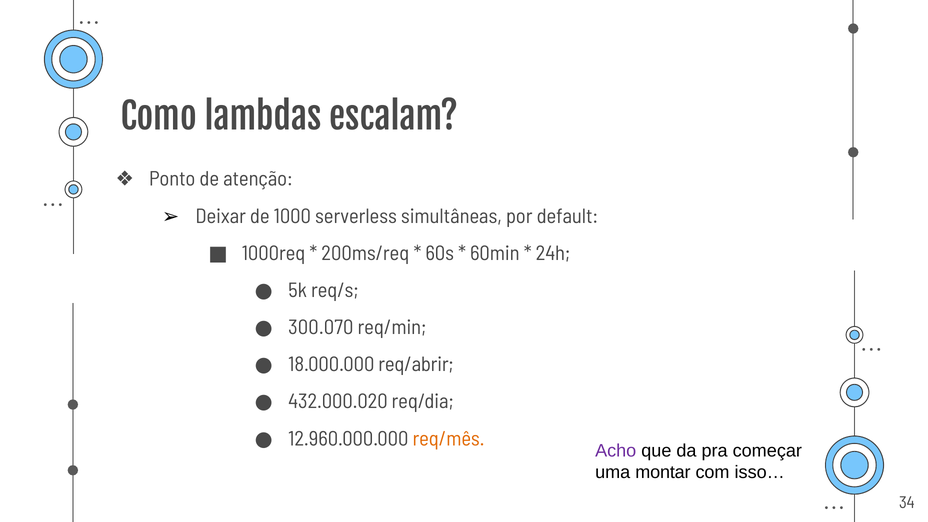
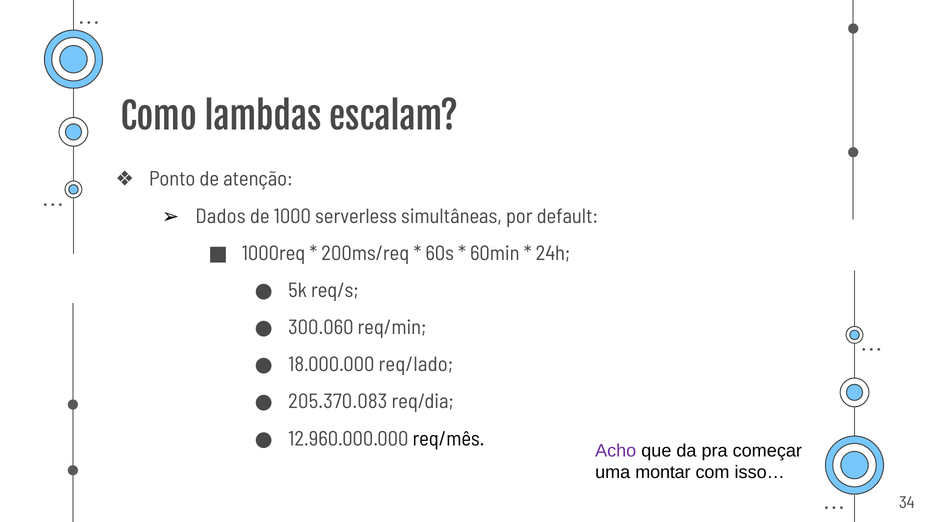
Deixar: Deixar -> Dados (221, 216)
300.070: 300.070 -> 300.060 (321, 328)
req/abrir: req/abrir -> req/lado (416, 365)
432.000.020: 432.000.020 -> 205.370.083 (338, 402)
req/mês colour: orange -> black (449, 439)
